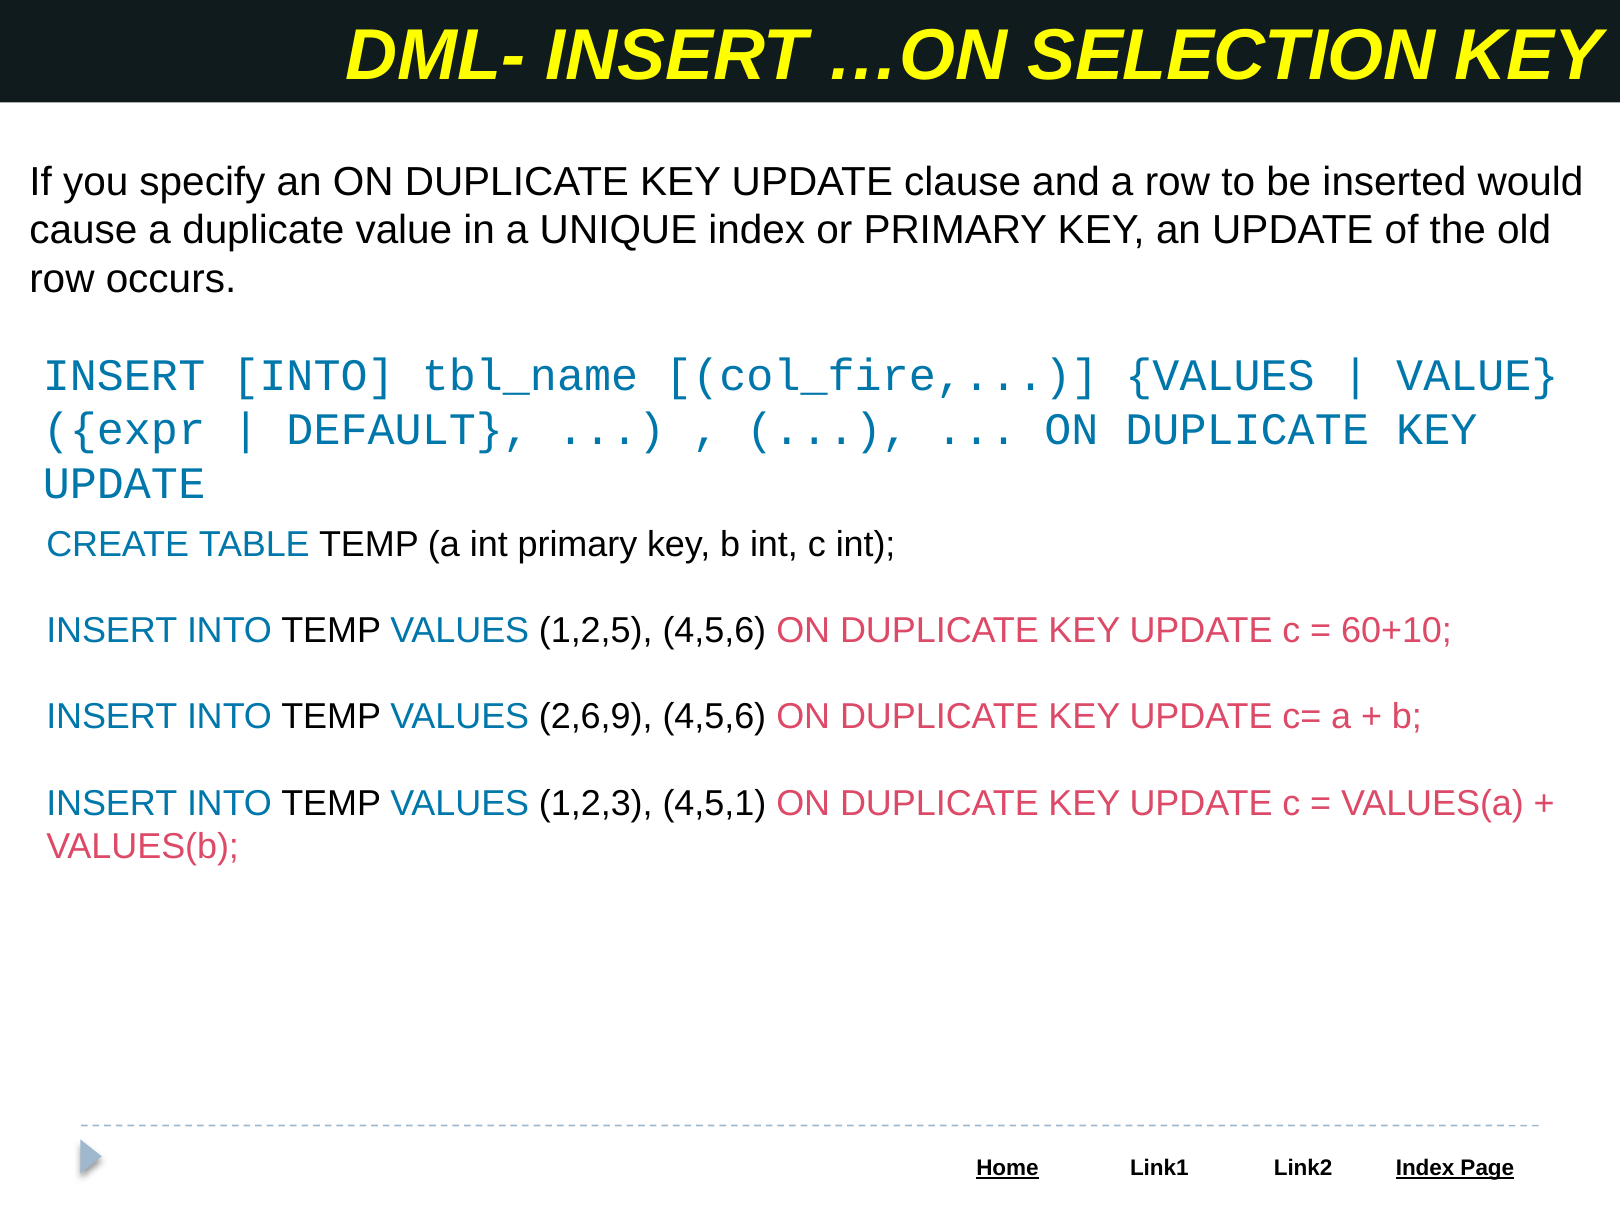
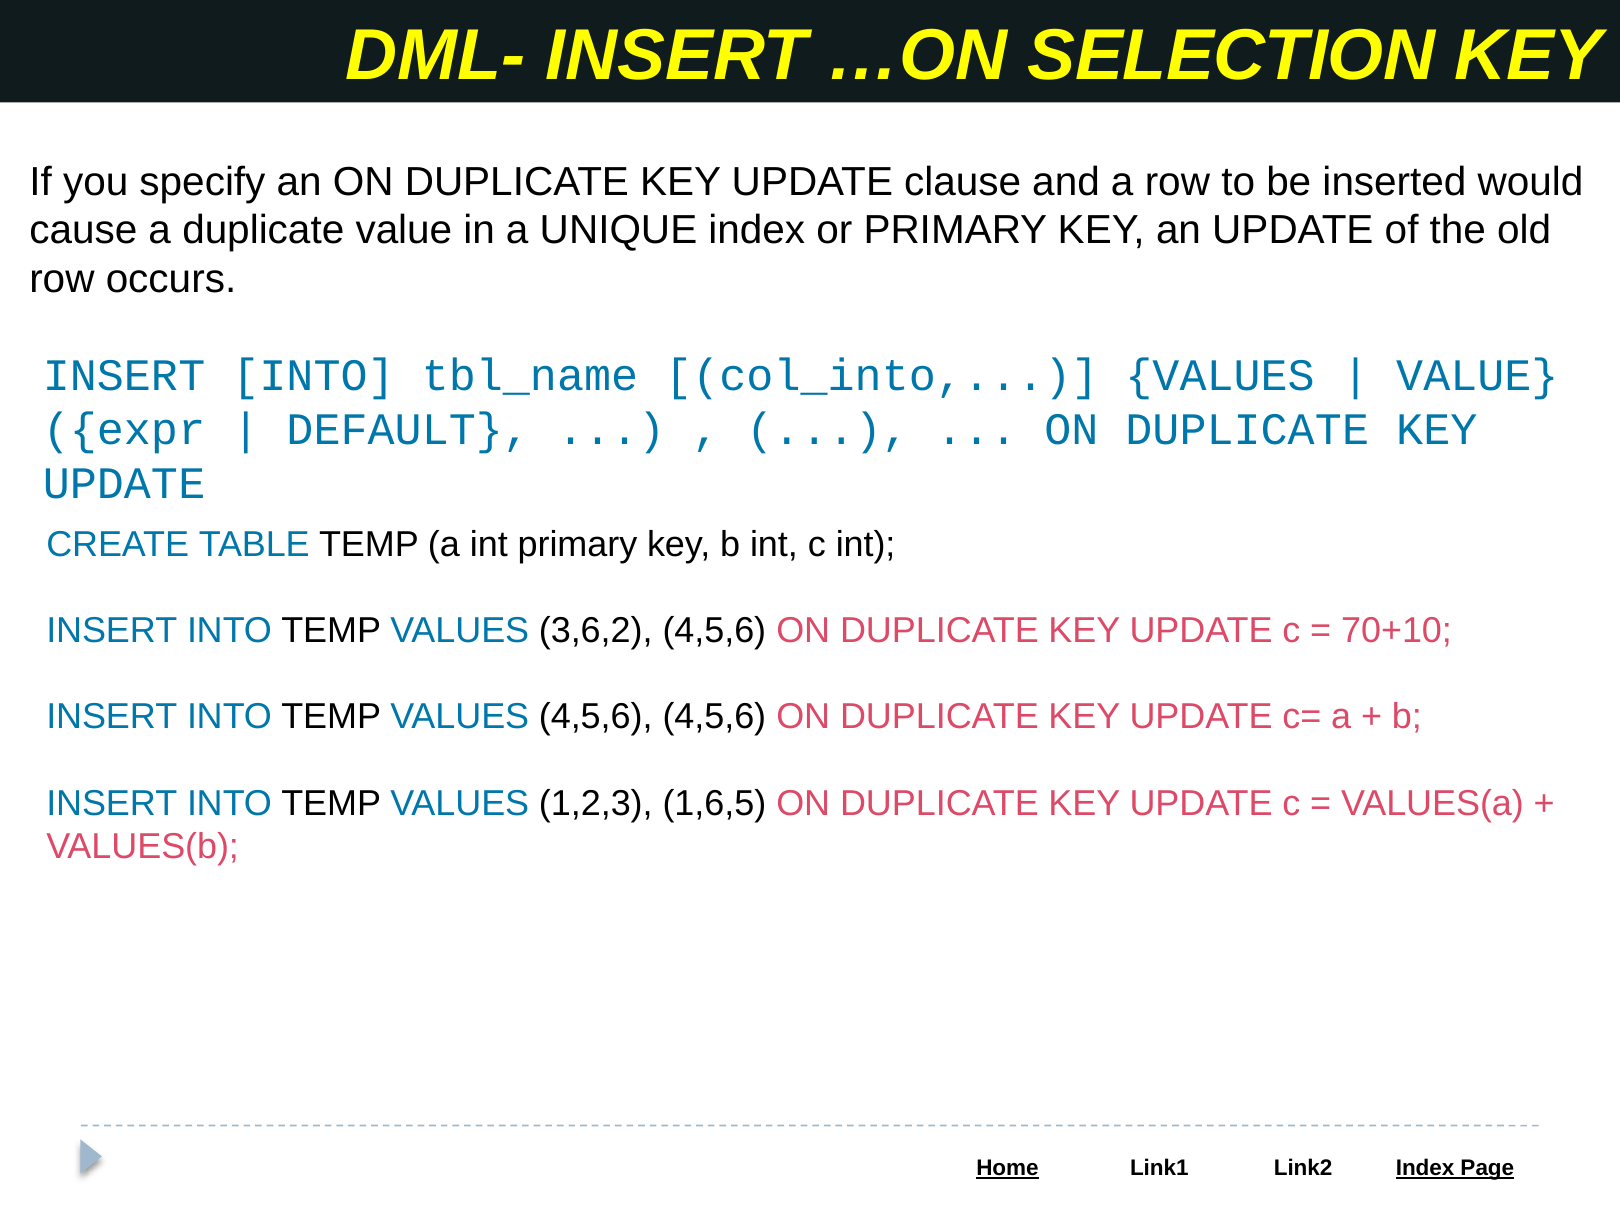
col_fire: col_fire -> col_into (882, 376)
1,2,5: 1,2,5 -> 3,6,2 (596, 631)
60+10: 60+10 -> 70+10 (1397, 631)
VALUES 2,6,9: 2,6,9 -> 4,5,6 (596, 717)
4,5,1: 4,5,1 -> 1,6,5 (714, 803)
